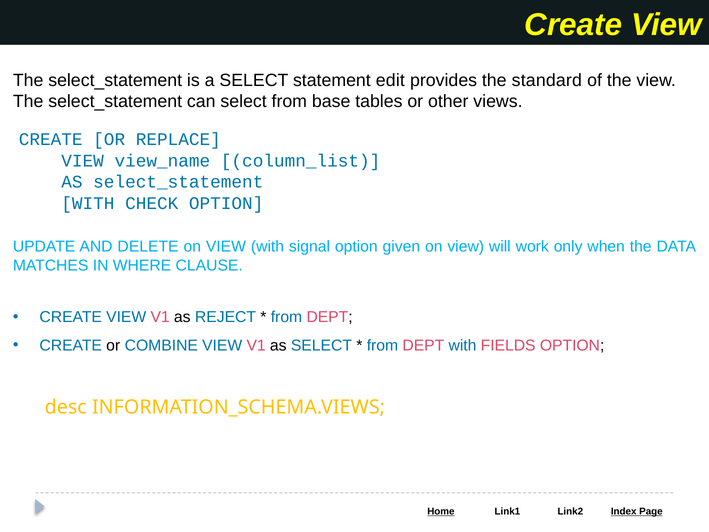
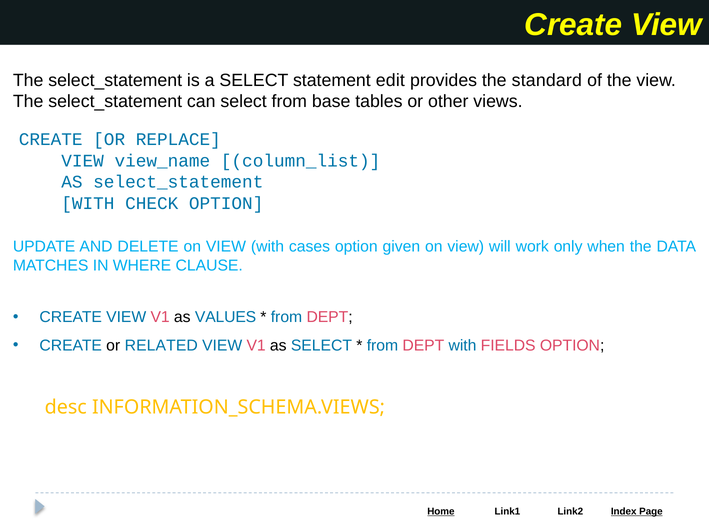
signal: signal -> cases (309, 246)
REJECT: REJECT -> VALUES (226, 317)
COMBINE: COMBINE -> RELATED (161, 345)
